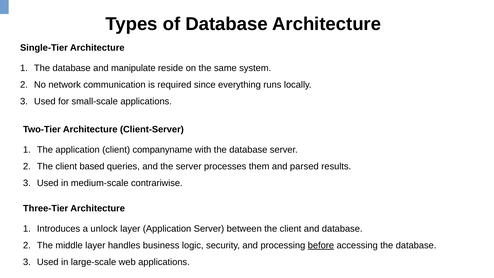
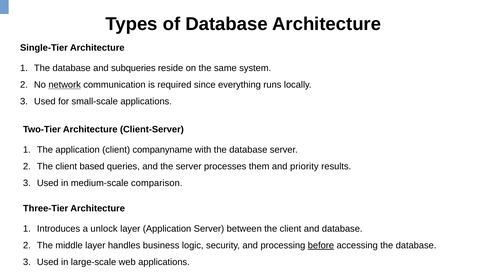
manipulate: manipulate -> subqueries (133, 68)
network underline: none -> present (65, 85)
parsed: parsed -> priority (304, 167)
contrariwise: contrariwise -> comparison (157, 183)
